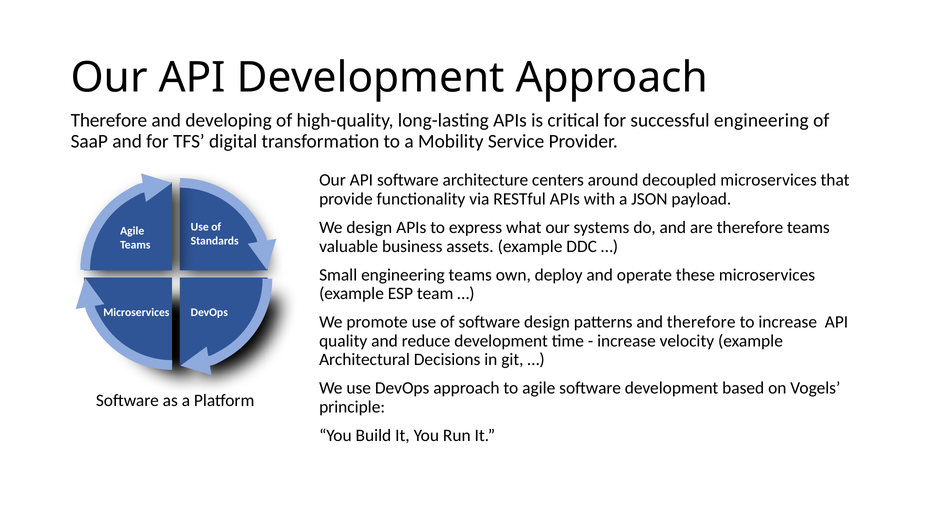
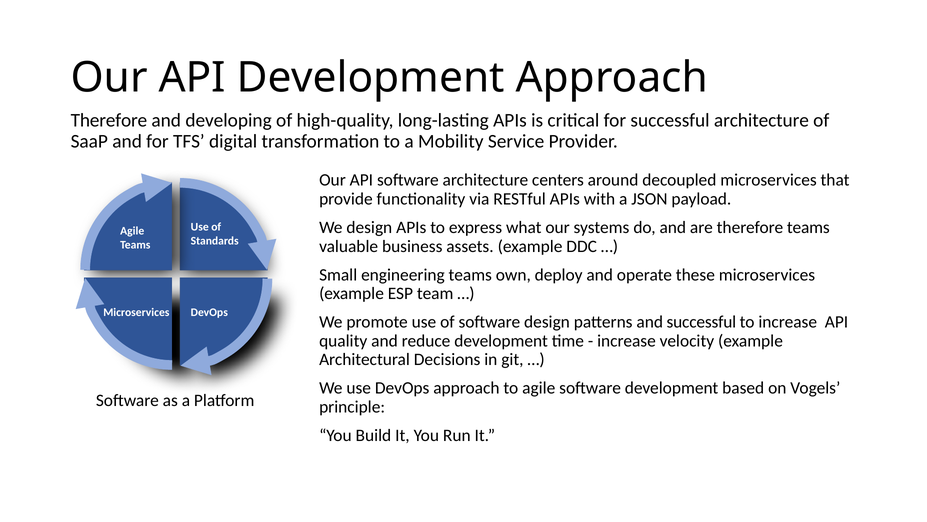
successful engineering: engineering -> architecture (761, 120)
and therefore: therefore -> successful (701, 322)
